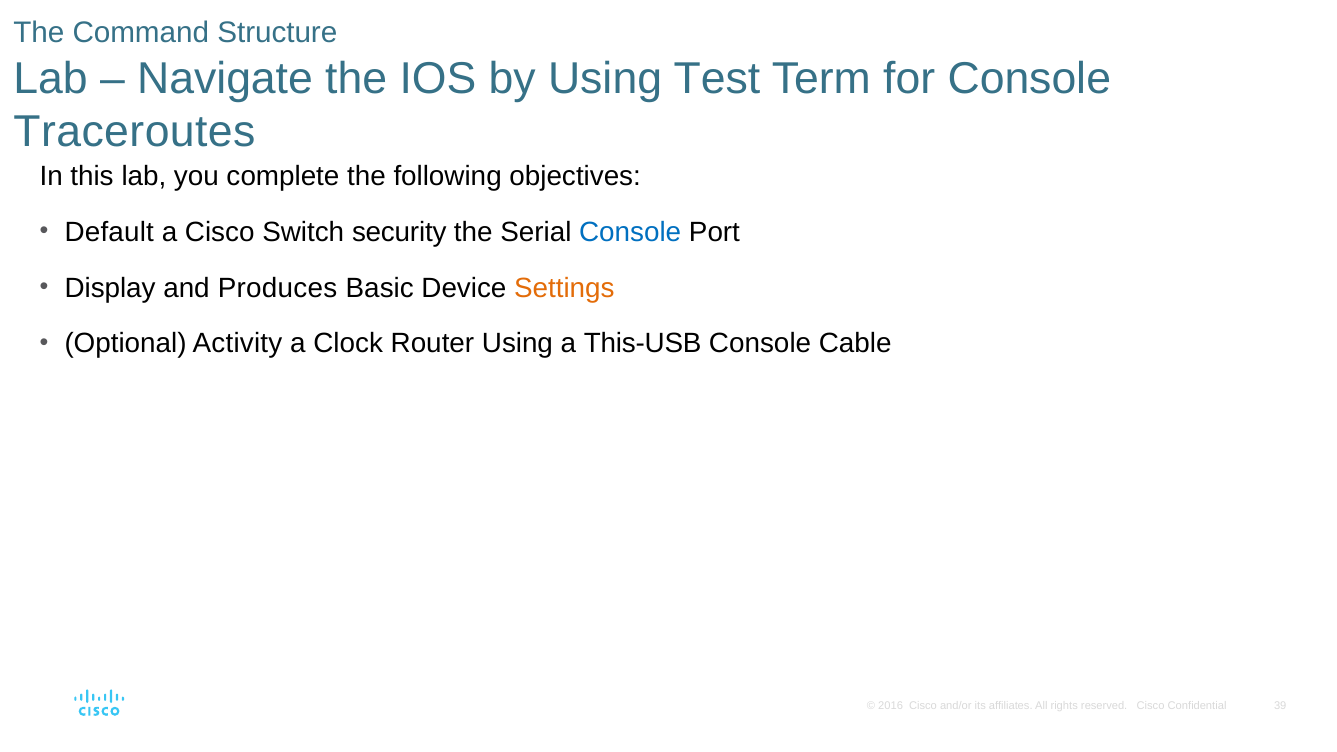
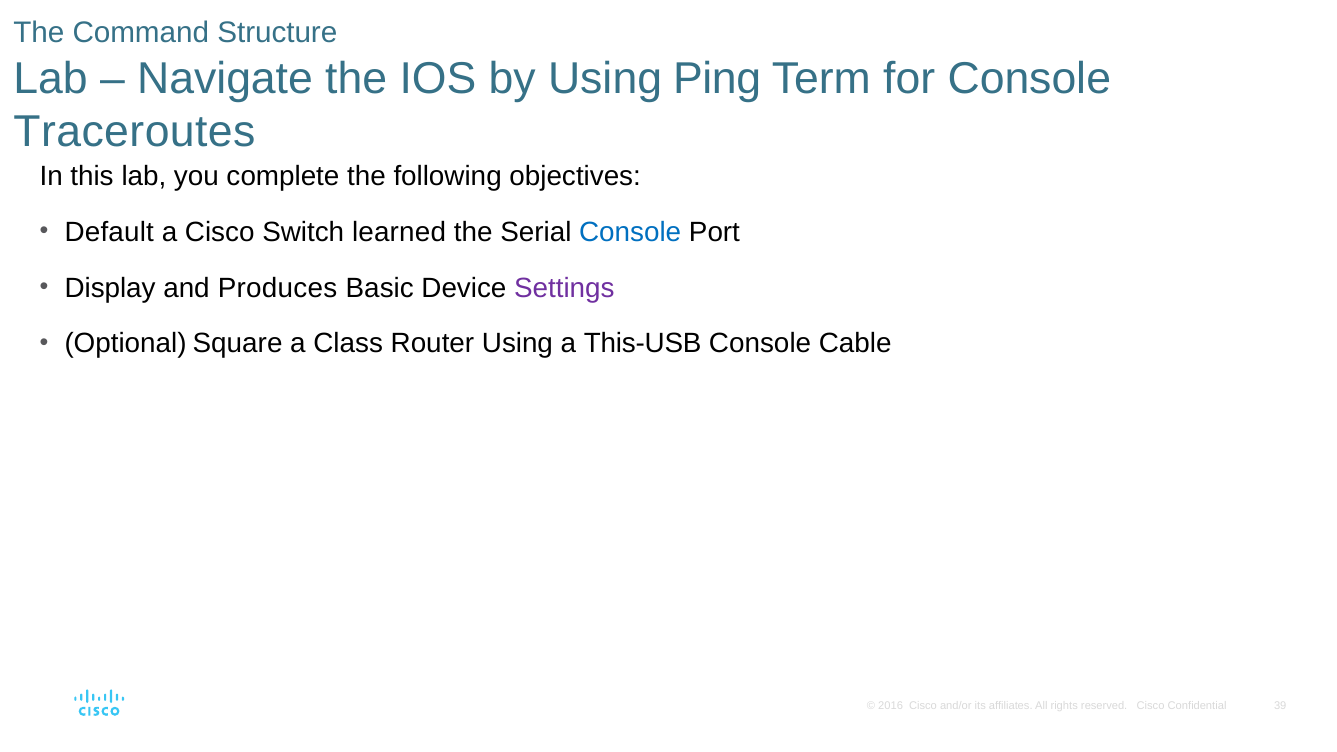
Test: Test -> Ping (717, 78)
security: security -> learned (399, 232)
Settings colour: orange -> purple (564, 288)
Activity: Activity -> Square (238, 344)
Clock: Clock -> Class (348, 344)
